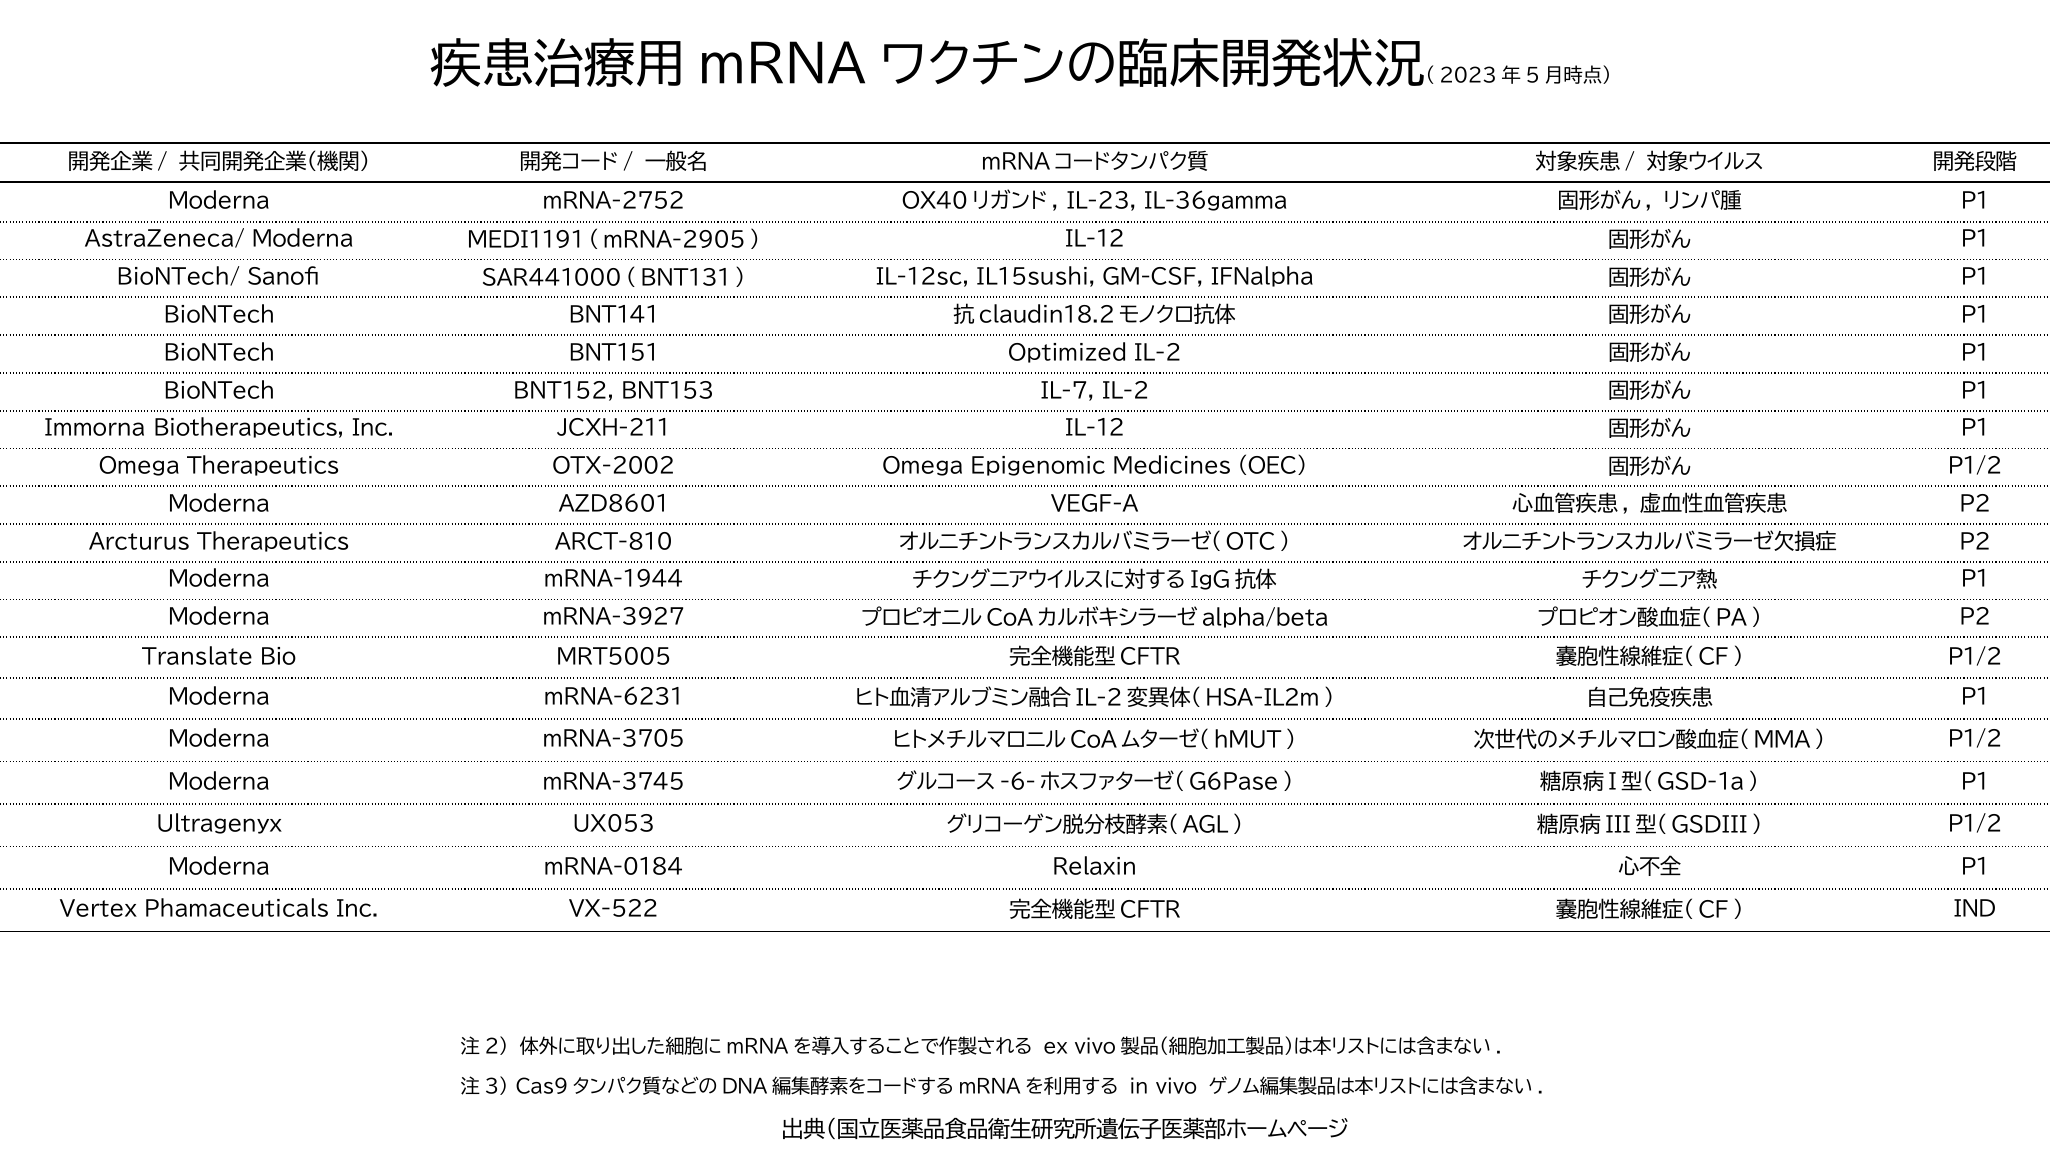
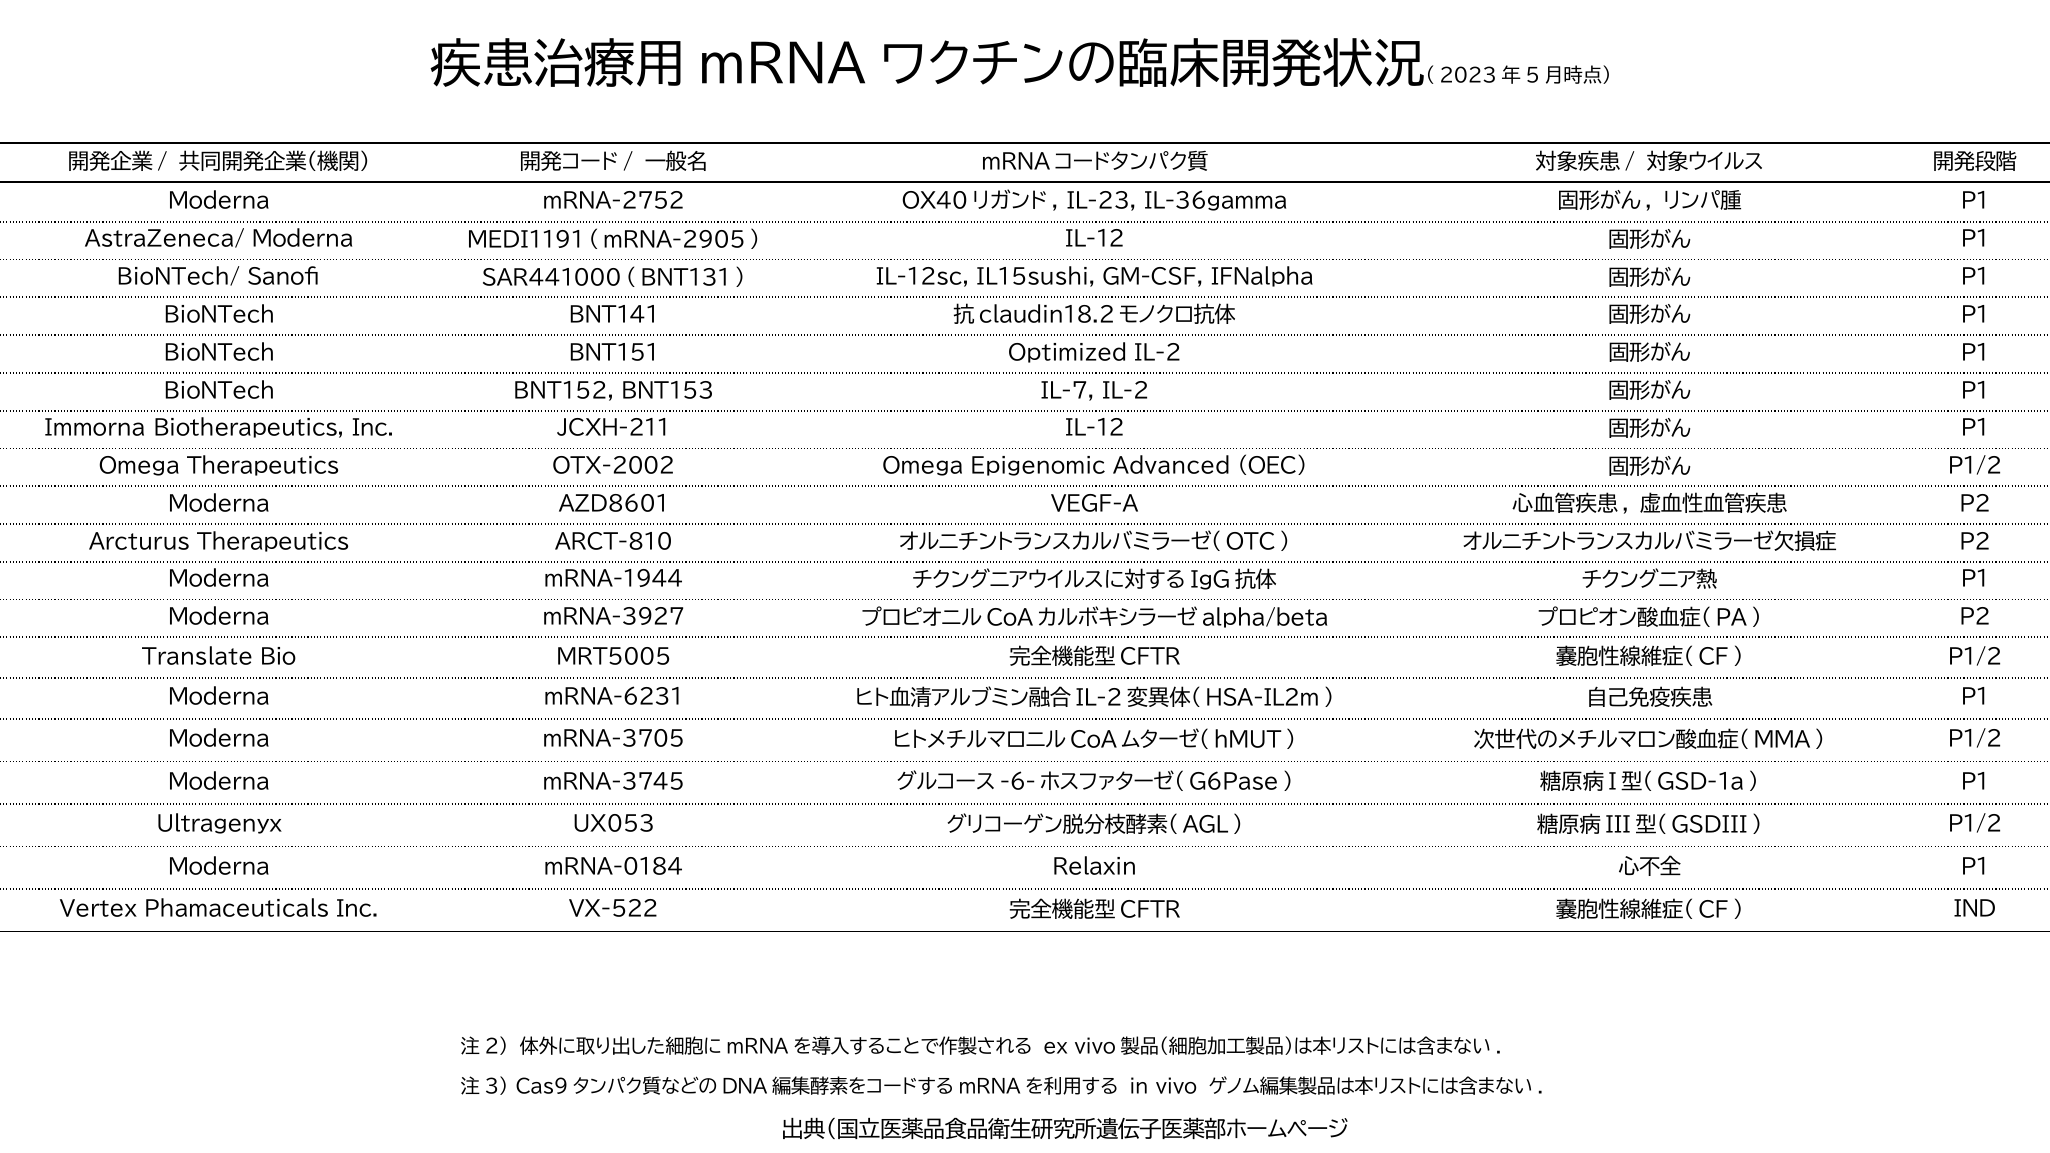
Medicines: Medicines -> Advanced (1172, 467)
